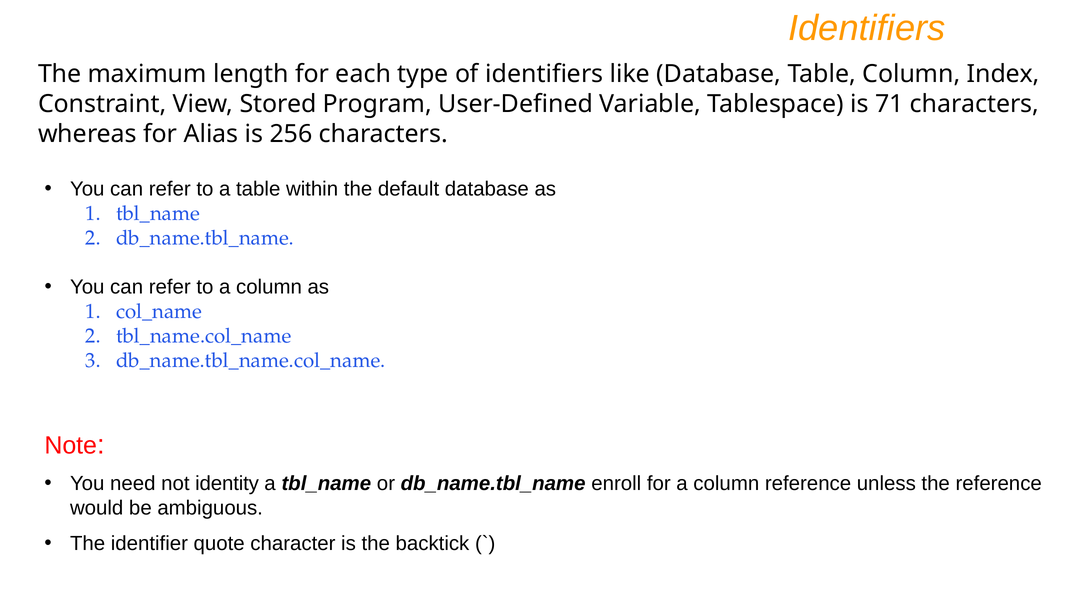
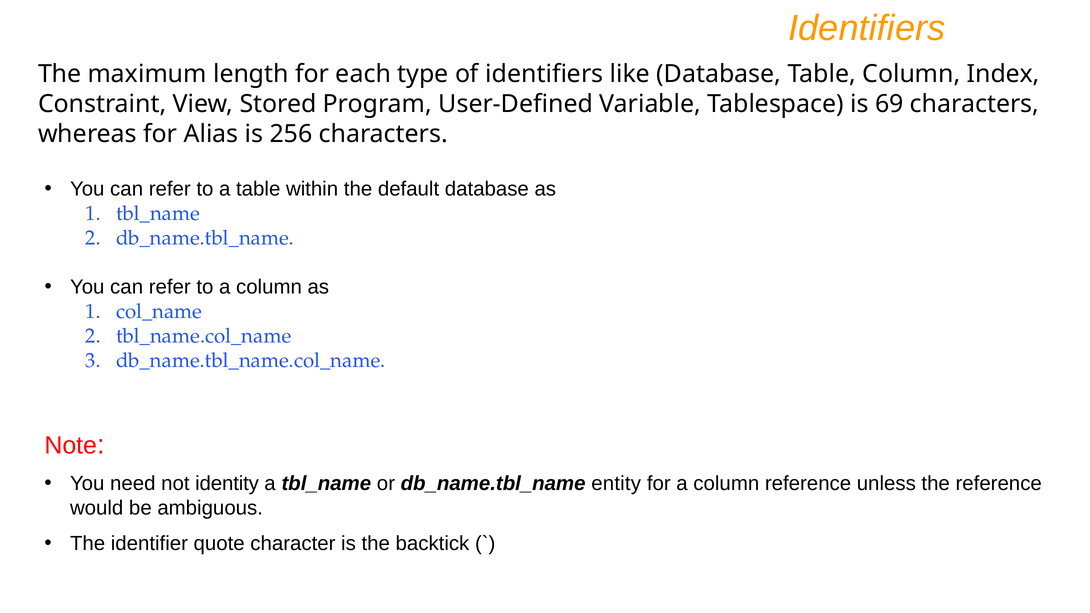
71: 71 -> 69 (889, 104)
enroll: enroll -> entity (616, 484)
